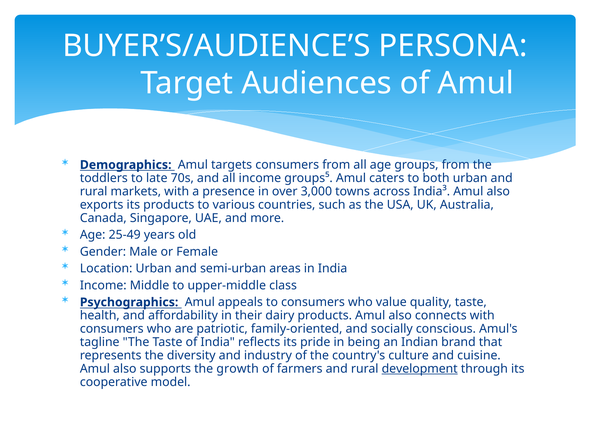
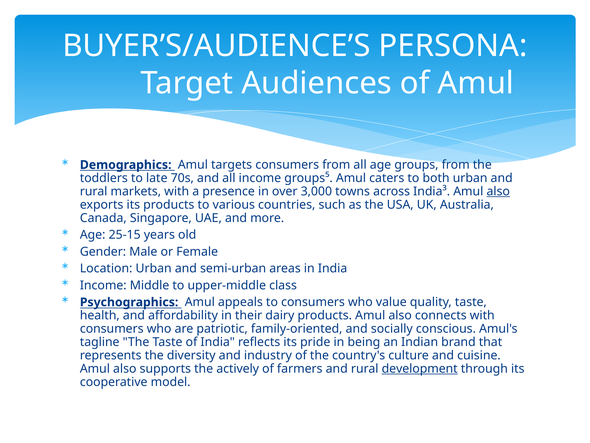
also underline: none -> present (498, 191)
25-49: 25-49 -> 25-15 (125, 235)
growth: growth -> actively (238, 368)
